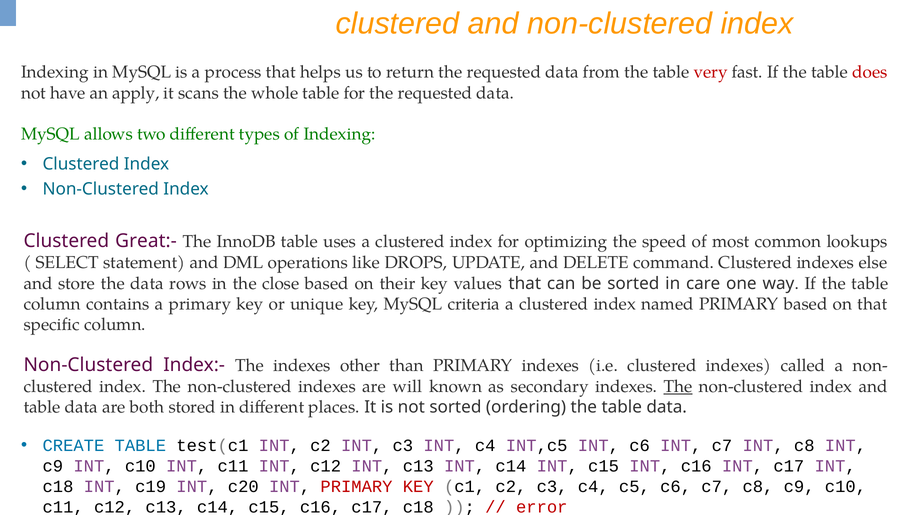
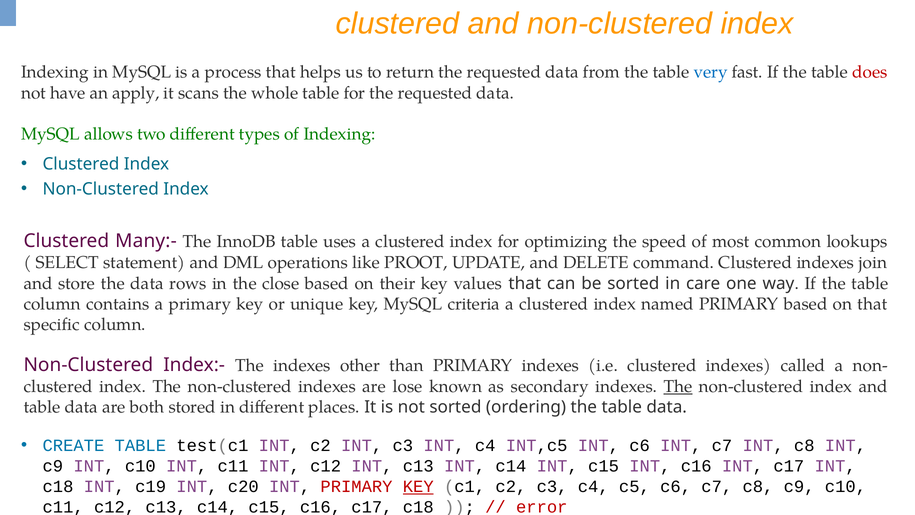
very colour: red -> blue (711, 72)
Great:-: Great:- -> Many:- (146, 241)
DROPS: DROPS -> PROOT (416, 263)
else: else -> join (873, 263)
will: will -> lose (408, 386)
KEY underline: none -> present (418, 486)
